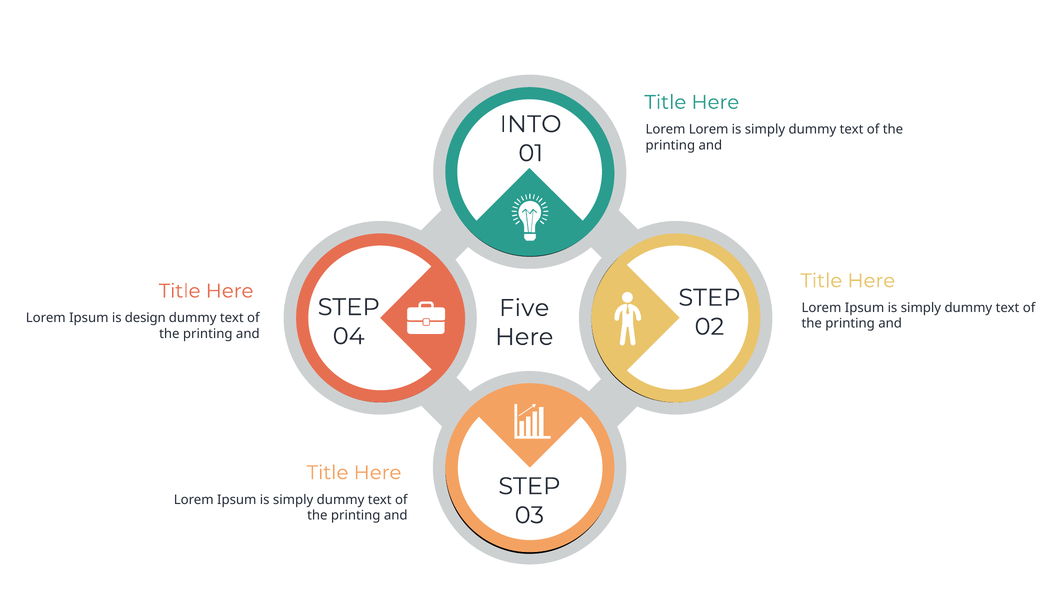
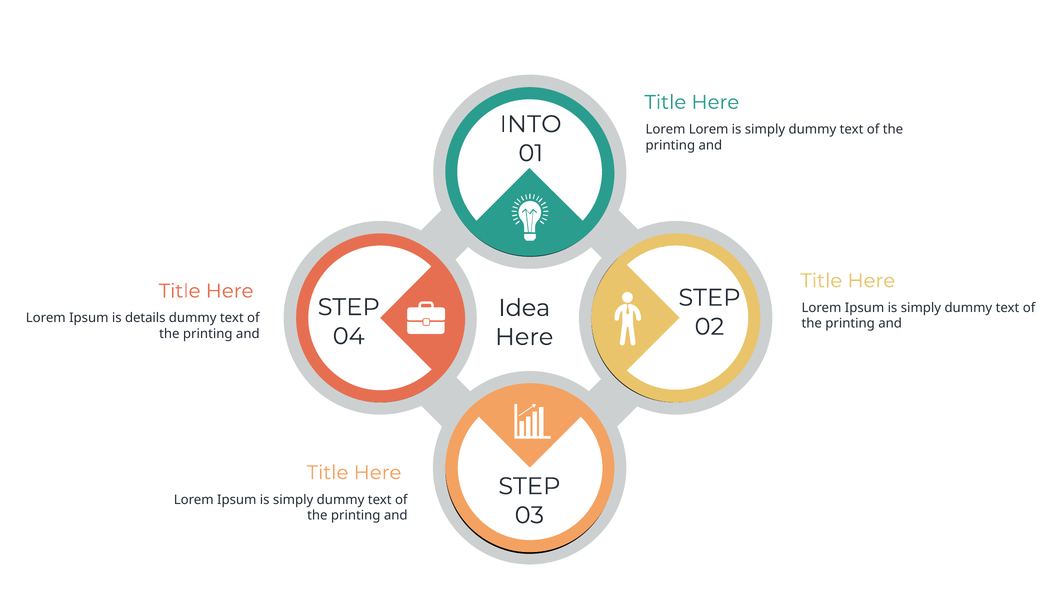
Five: Five -> Idea (524, 308)
design: design -> details (145, 318)
